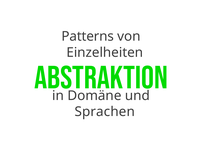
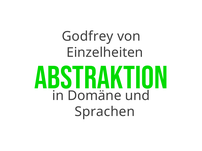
Patterns: Patterns -> Godfrey (88, 37)
